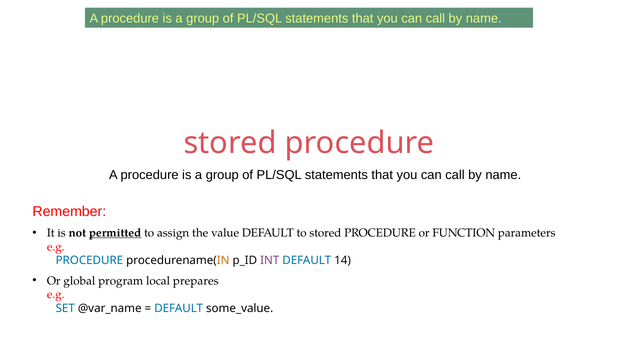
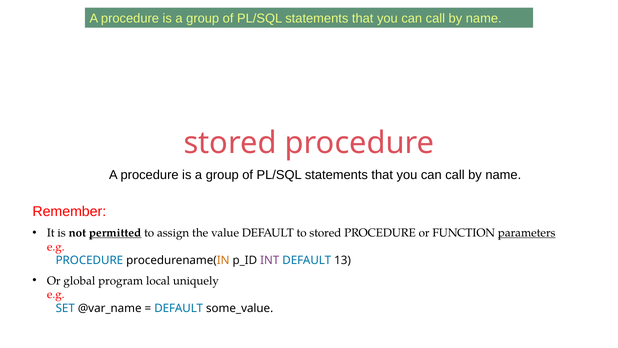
parameters underline: none -> present (527, 233)
14: 14 -> 13 (343, 260)
prepares: prepares -> uniquely (196, 280)
